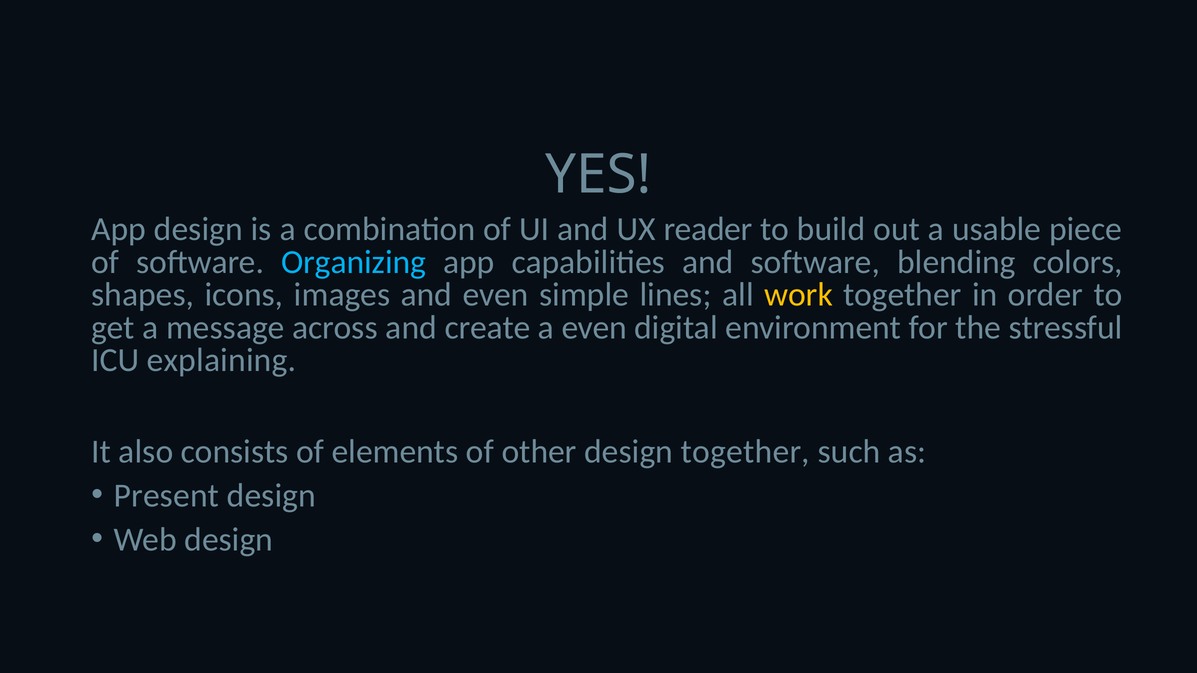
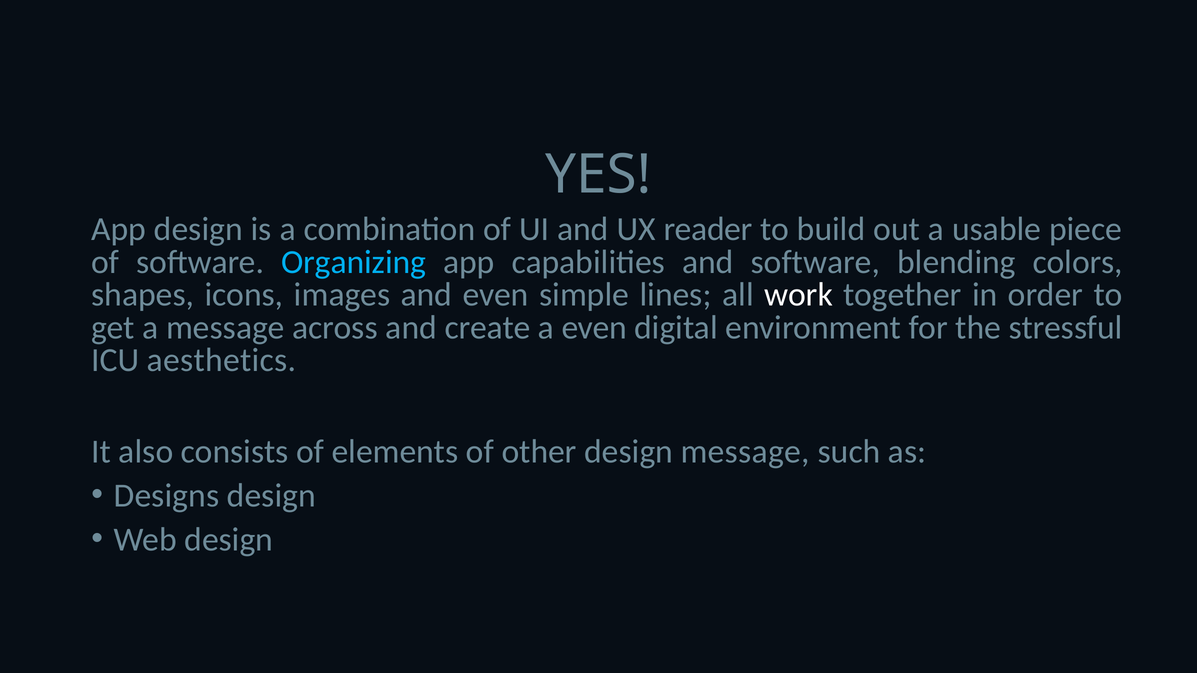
work colour: yellow -> white (799, 295)
explaining: explaining -> aesthetics (221, 360)
design together: together -> message (745, 452)
Present: Present -> Designs (166, 496)
